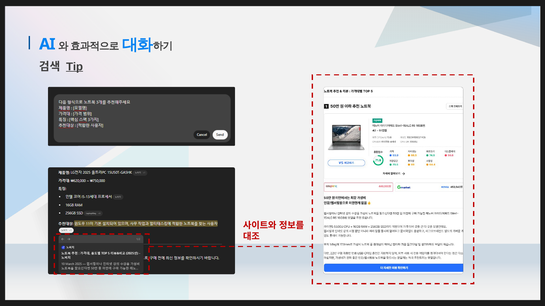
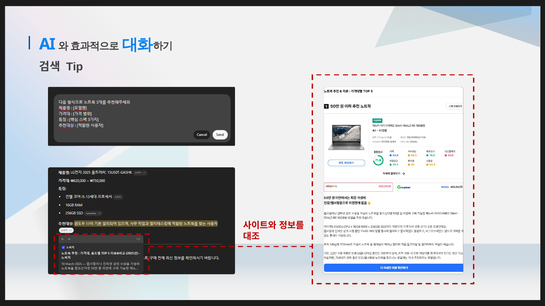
Tip underline: present -> none (75, 67)
